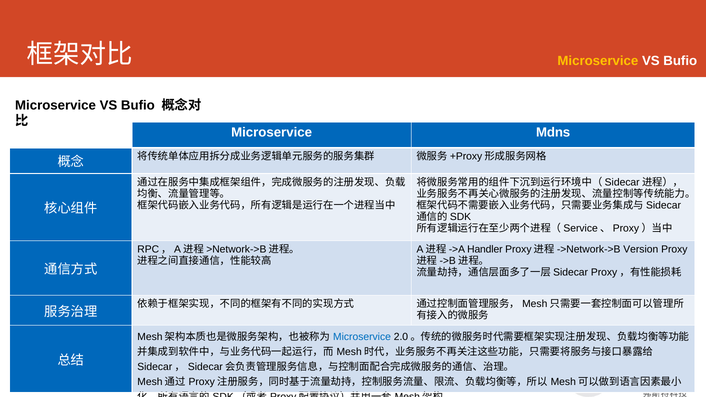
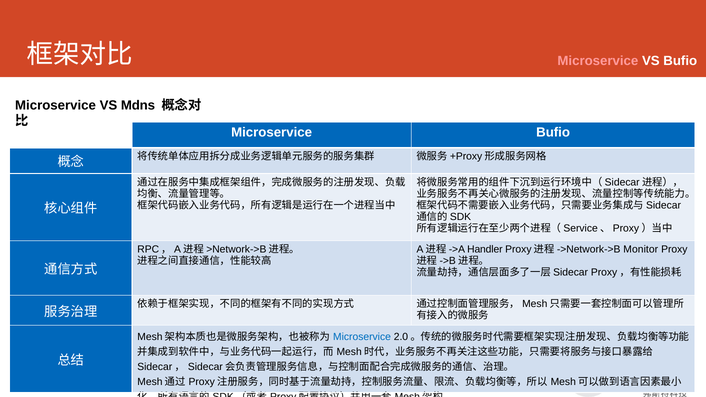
Microservice colour: yellow -> pink (598, 61)
Bufio: Bufio -> Mdns (138, 105)
Microservice Mdns: Mdns -> Bufio (553, 132)
Version: Version -> Monitor (641, 249)
